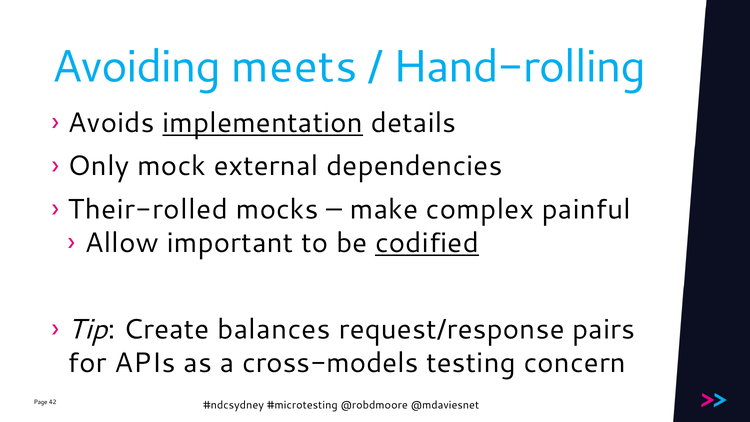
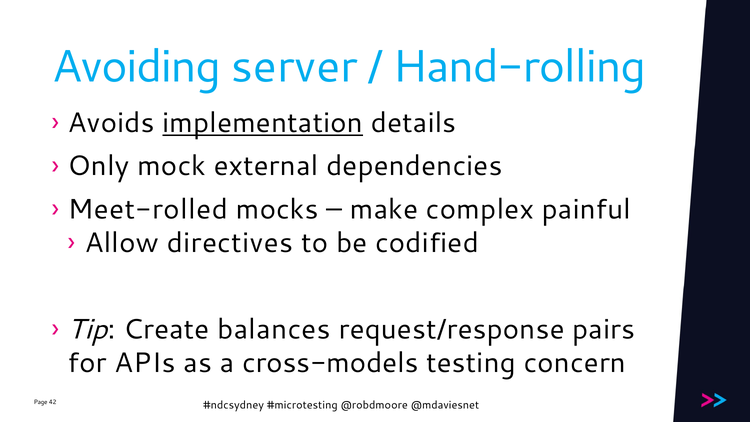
meets: meets -> server (294, 67)
Their-rolled: Their-rolled -> Meet-rolled (148, 209)
important: important -> directives (230, 243)
codified underline: present -> none (427, 243)
